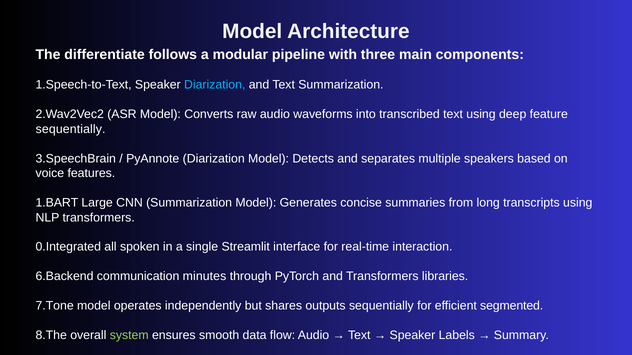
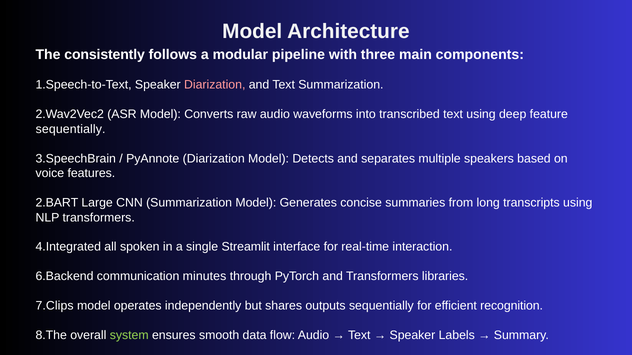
differentiate: differentiate -> consistently (105, 55)
Diarization colour: light blue -> pink (215, 85)
1.BART: 1.BART -> 2.BART (57, 203)
0.Integrated: 0.Integrated -> 4.Integrated (68, 247)
7.Tone: 7.Tone -> 7.Clips (55, 306)
segmented: segmented -> recognition (512, 306)
